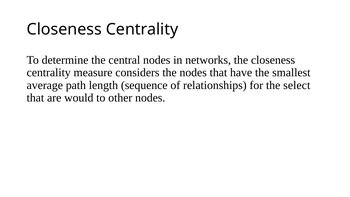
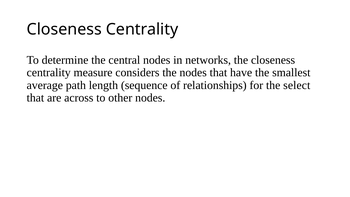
would: would -> across (79, 98)
